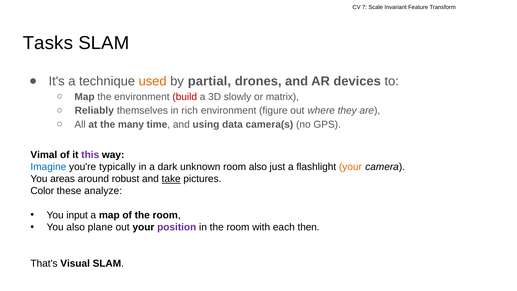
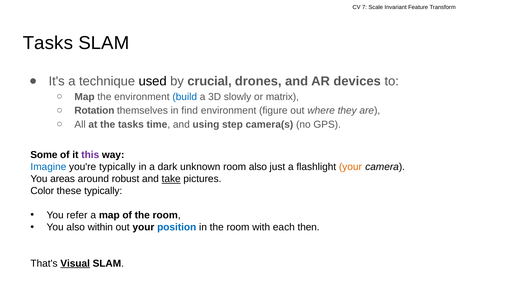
used colour: orange -> black (153, 81)
partial: partial -> crucial (210, 81)
build colour: red -> blue (185, 97)
Reliably: Reliably -> Rotation (94, 111)
rich: rich -> find (190, 111)
the many: many -> tasks (131, 124)
data: data -> step (232, 124)
Vimal: Vimal -> Some (44, 155)
these analyze: analyze -> typically (103, 191)
input: input -> refer (77, 215)
plane: plane -> within (100, 227)
position colour: purple -> blue (177, 227)
Visual underline: none -> present (75, 263)
